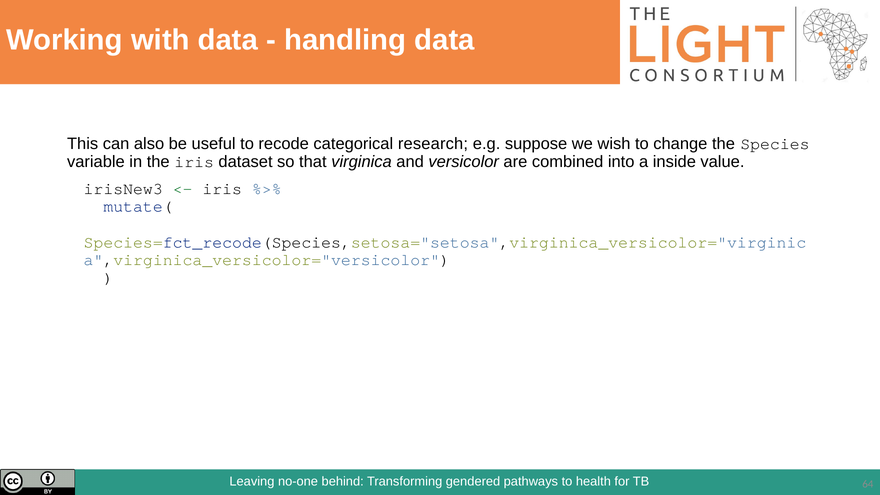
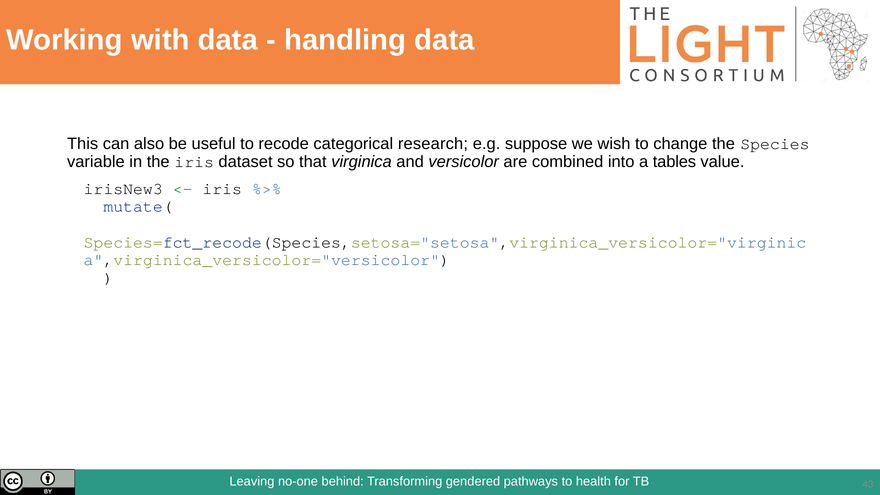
inside: inside -> tables (674, 162)
64: 64 -> 43 (868, 484)
